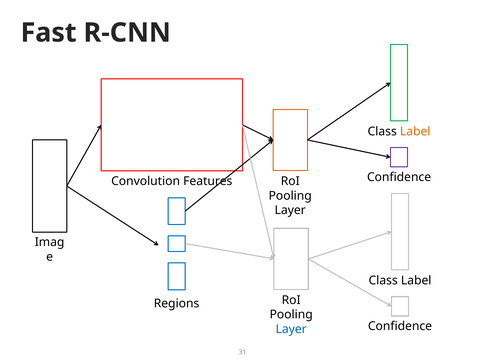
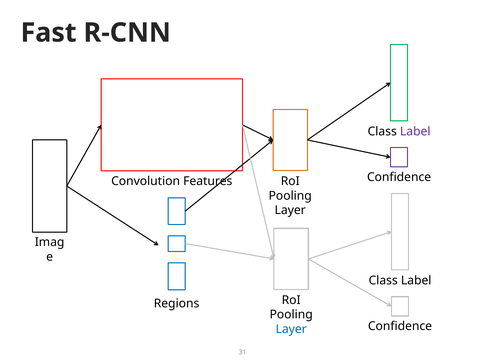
Label colour: orange -> purple (415, 131)
